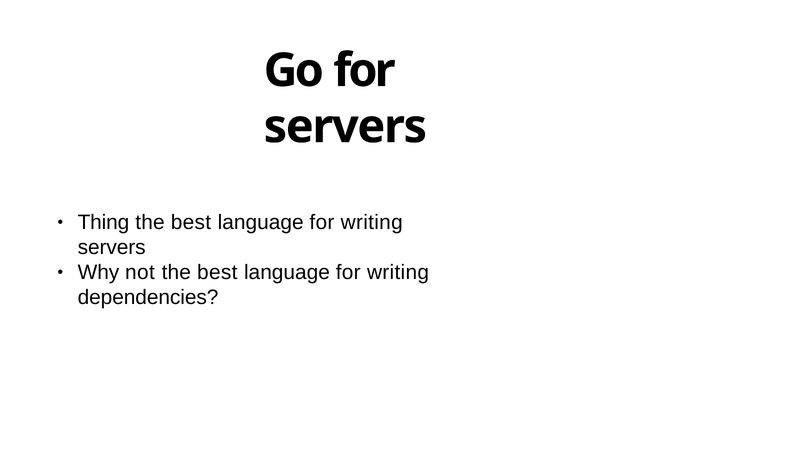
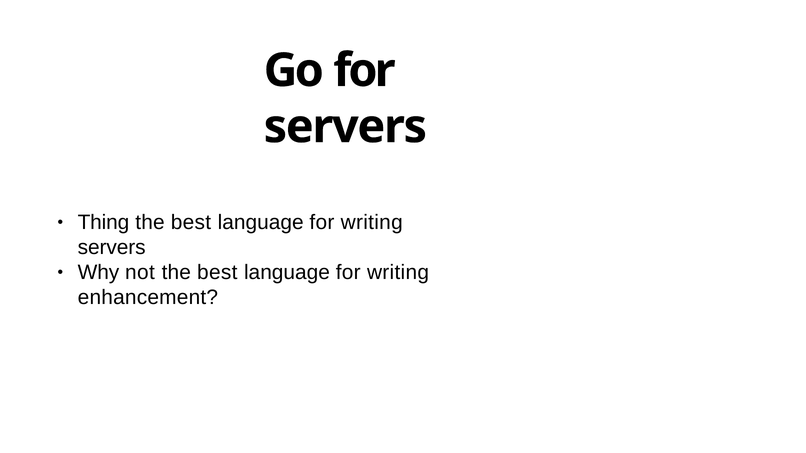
dependencies: dependencies -> enhancement (148, 298)
